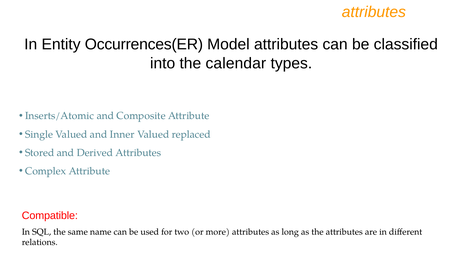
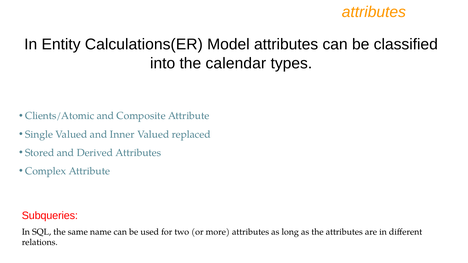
Occurrences(ER: Occurrences(ER -> Calculations(ER (144, 45)
Inserts/Atomic: Inserts/Atomic -> Clients/Atomic (60, 116)
Compatible: Compatible -> Subqueries (50, 216)
